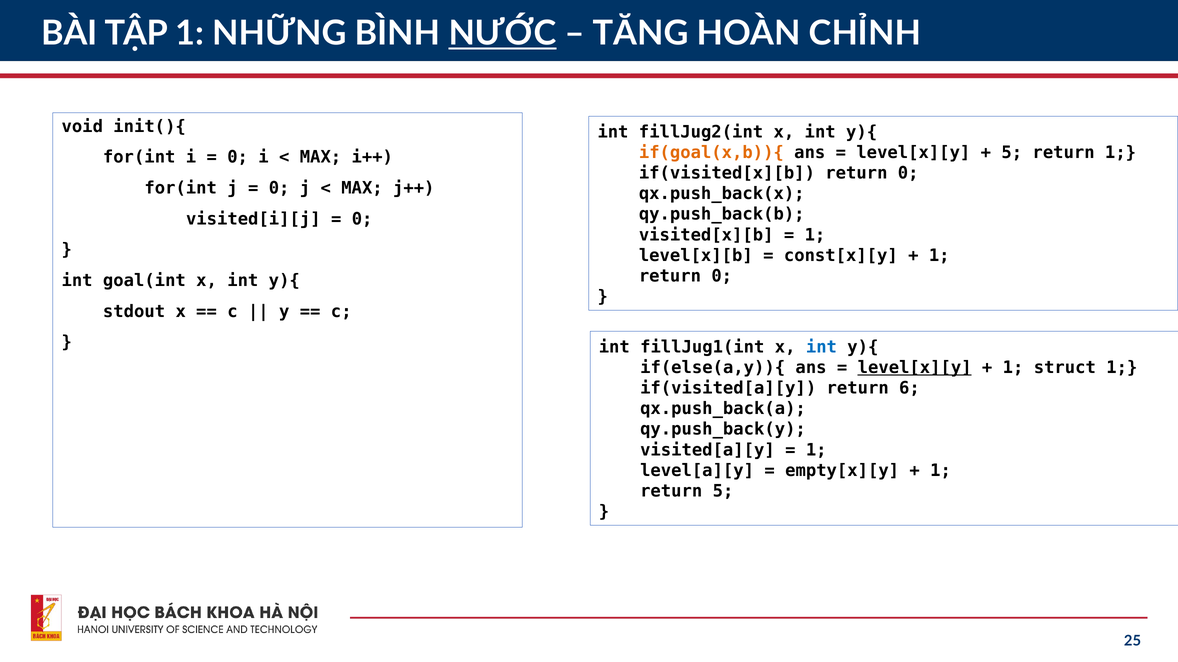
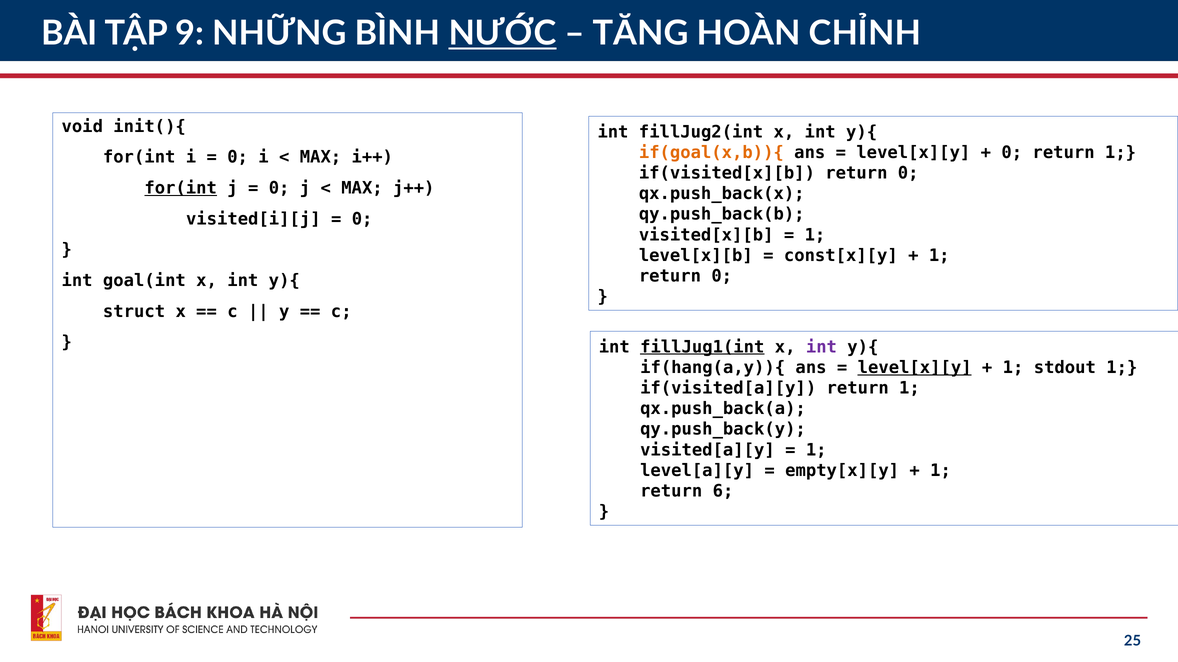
TẬP 1: 1 -> 9 (190, 34)
5: 5 -> 0 (1012, 153)
for(int underline: none -> present (181, 188)
stdout: stdout -> struct (134, 312)
fillJug1(int underline: none -> present (702, 347)
int colour: blue -> purple (821, 347)
if(else(a,y)){: if(else(a,y)){ -> if(hang(a,y)){ (713, 368)
struct: struct -> stdout (1065, 368)
if(visited[a][y return 6: 6 -> 1 (909, 388)
return 5: 5 -> 6 (723, 492)
